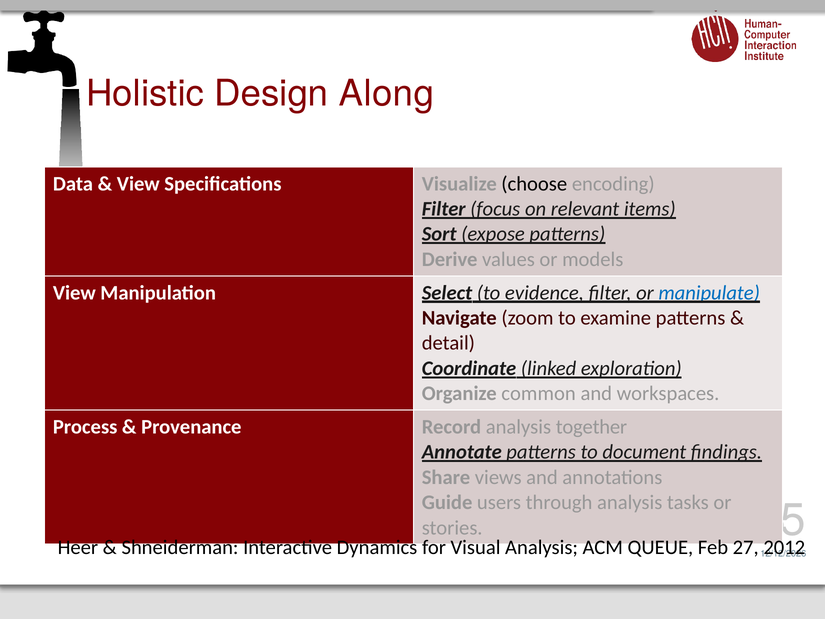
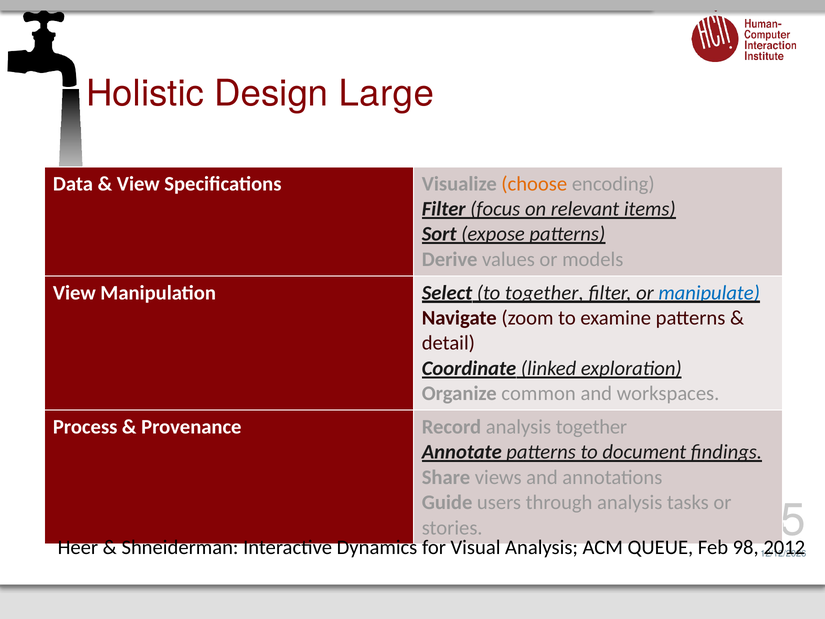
Along: Along -> Large (386, 94)
choose colour: black -> orange (534, 184)
to evidence: evidence -> together (544, 293)
27: 27 -> 98 (746, 547)
